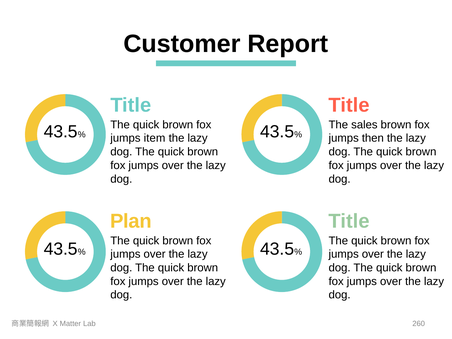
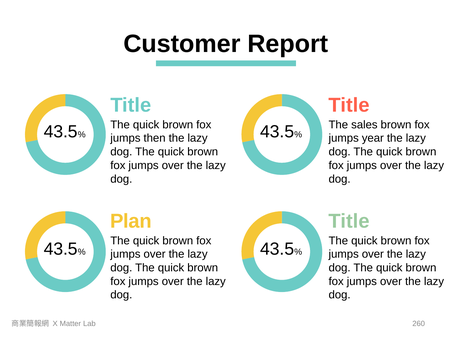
item: item -> then (155, 138)
then: then -> year (373, 138)
